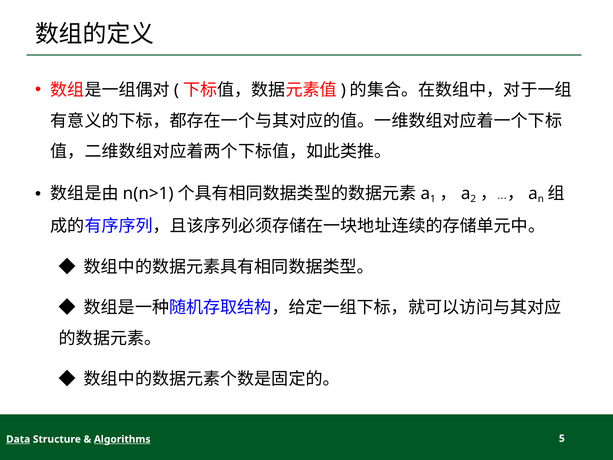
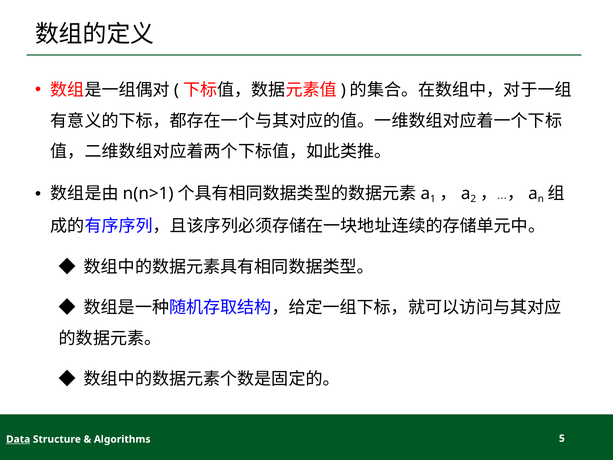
Algorithms underline: present -> none (122, 439)
